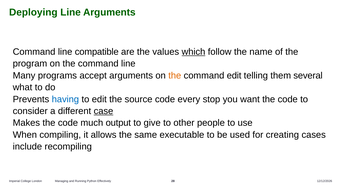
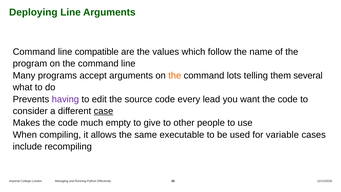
which underline: present -> none (193, 52)
command edit: edit -> lots (234, 75)
having colour: blue -> purple (65, 99)
stop: stop -> lead (211, 99)
output: output -> empty (118, 123)
creating: creating -> variable (282, 135)
